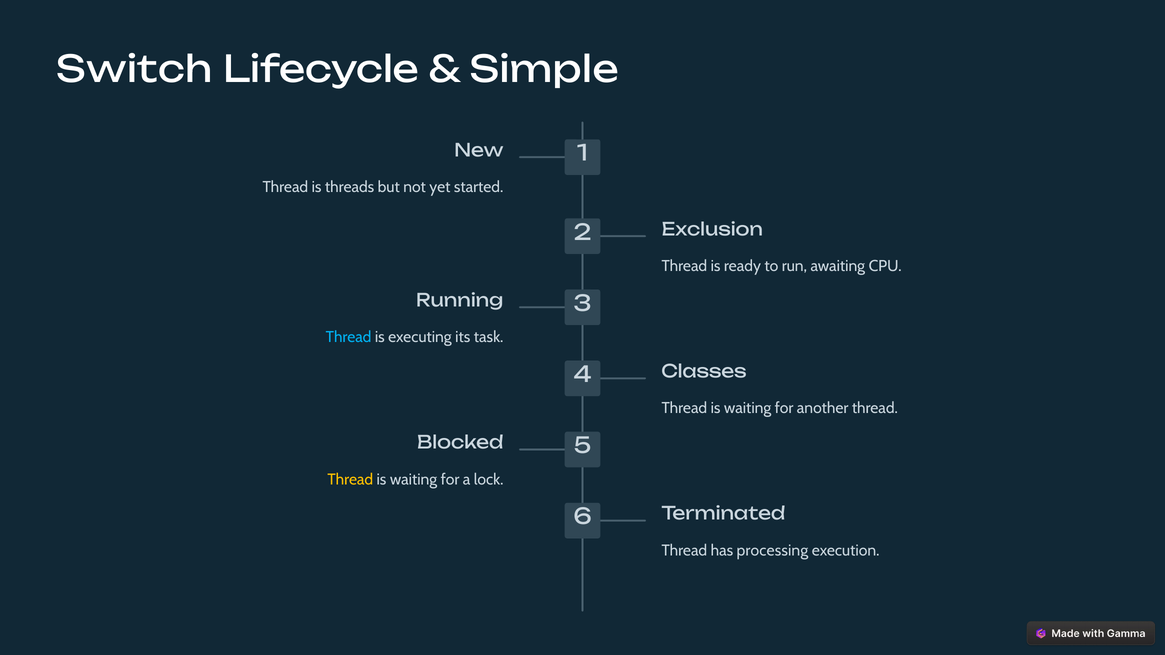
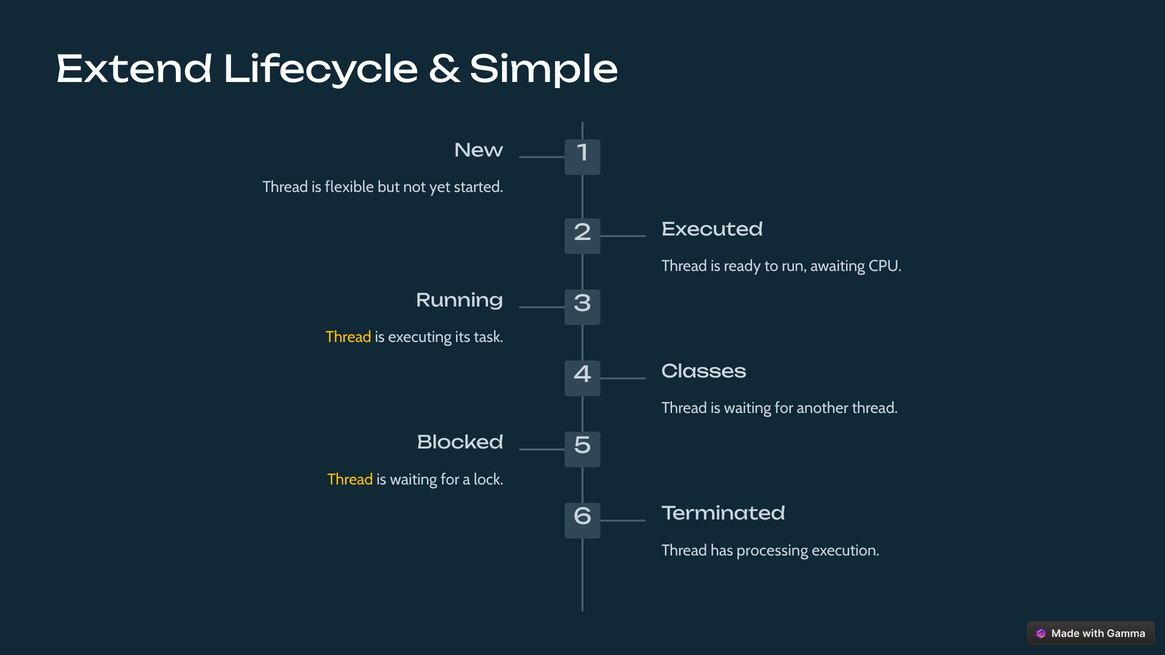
Switch: Switch -> Extend (134, 70)
threads: threads -> flexible (349, 187)
Exclusion: Exclusion -> Executed (712, 230)
Thread colour: light blue -> yellow (349, 337)
